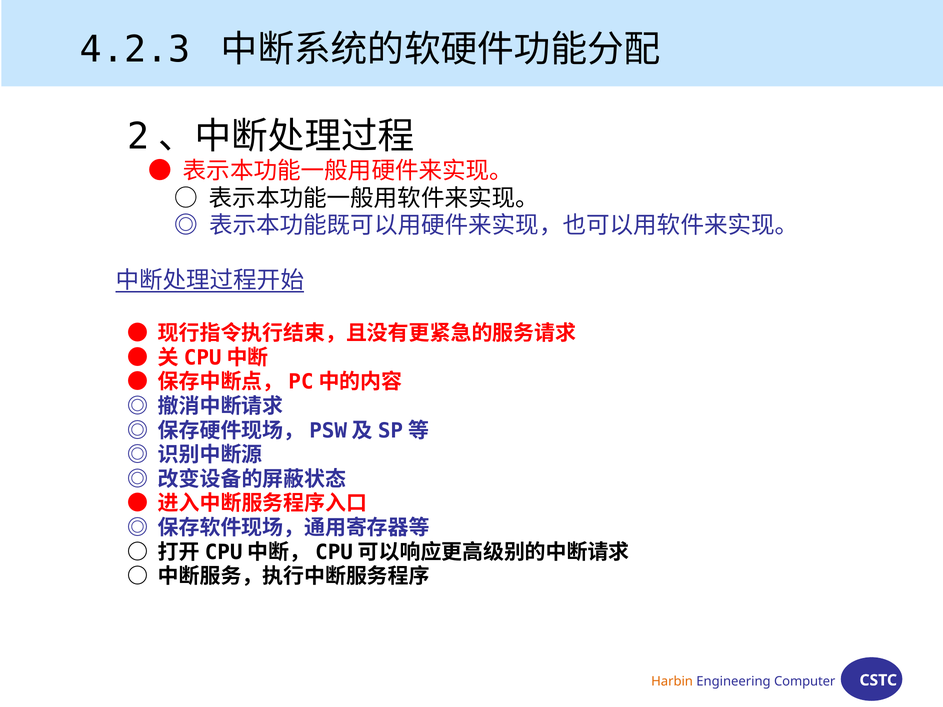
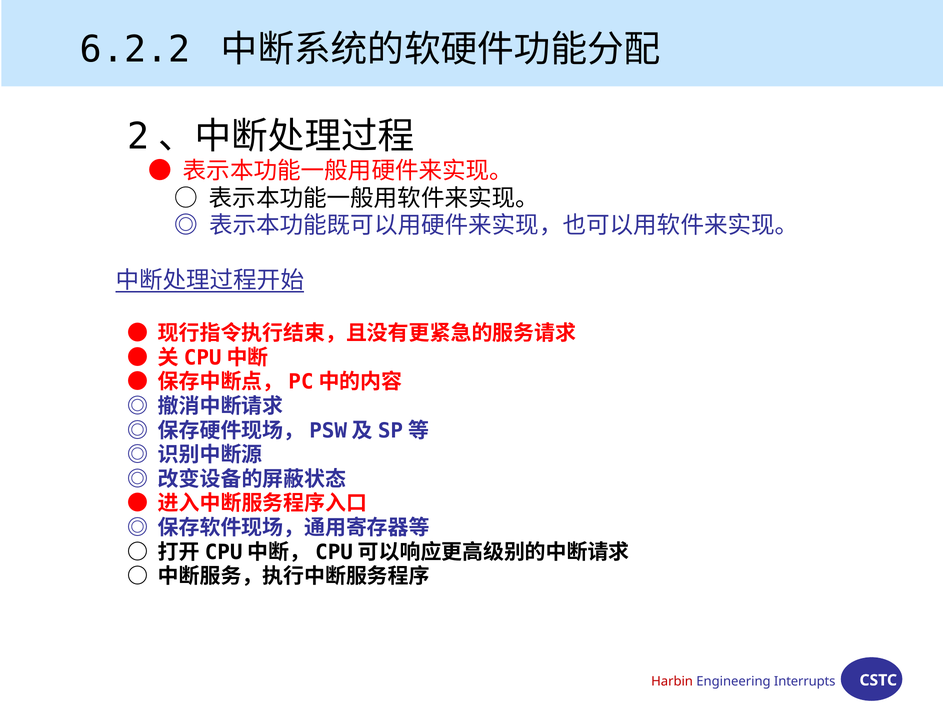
4.2.3: 4.2.3 -> 6.2.2 (135, 50)
Harbin colour: orange -> red (672, 681)
Computer: Computer -> Interrupts (805, 681)
